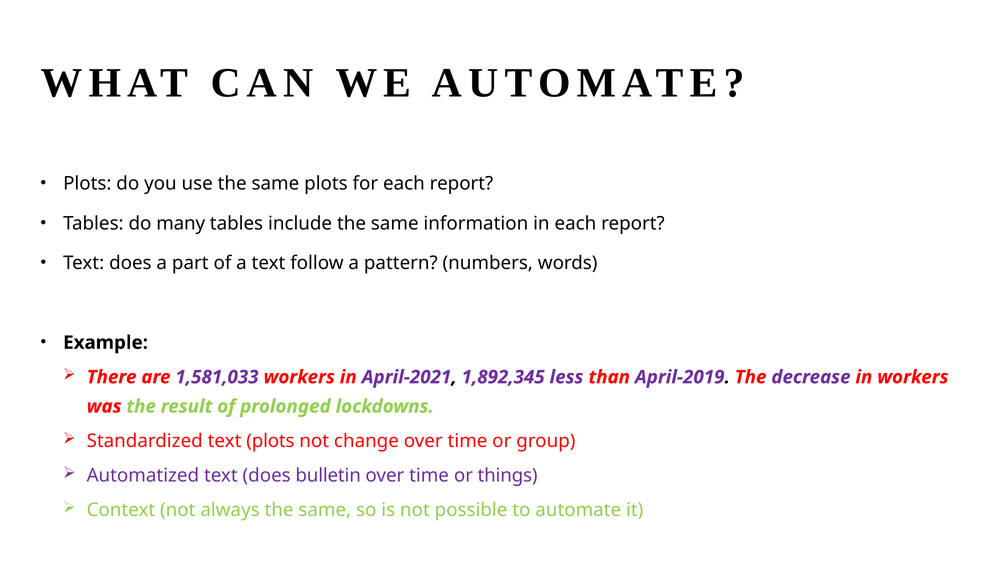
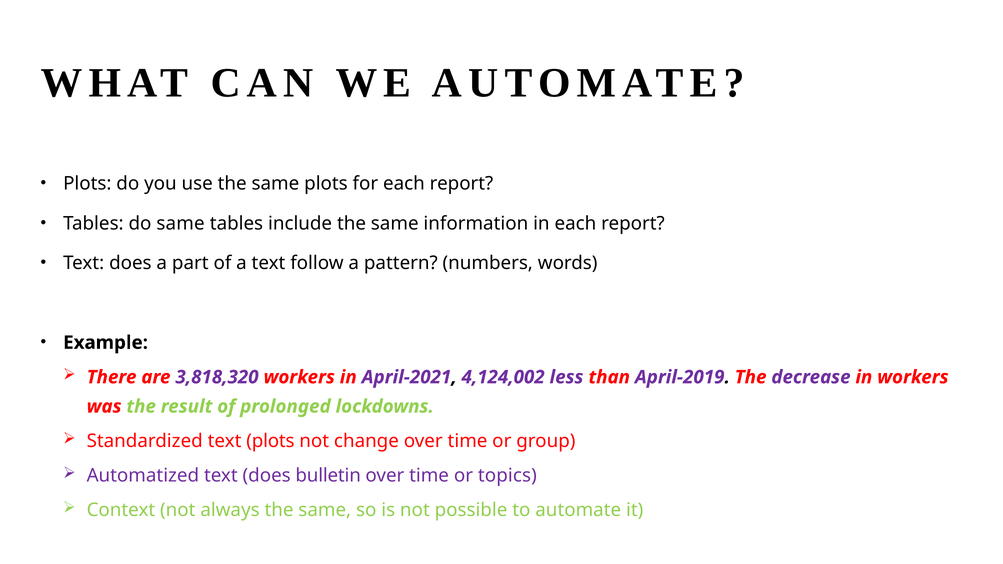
do many: many -> same (181, 223)
1,581,033: 1,581,033 -> 3,818,320 (217, 377)
1,892,345: 1,892,345 -> 4,124,002 (503, 377)
things: things -> topics (507, 476)
